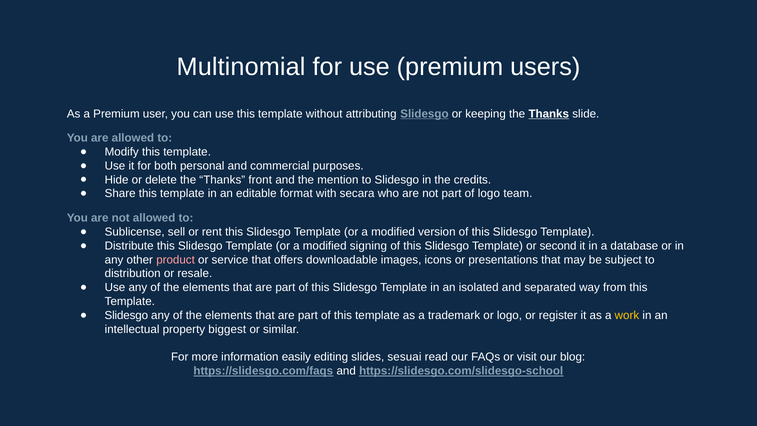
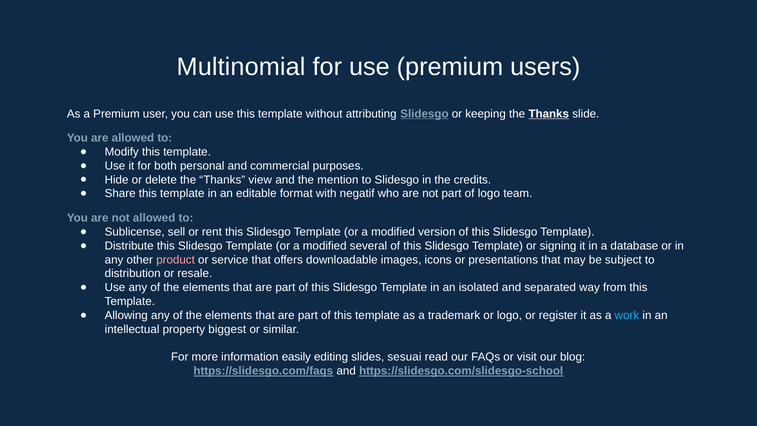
front: front -> view (260, 180)
secara: secara -> negatif (357, 194)
signing: signing -> several (368, 246)
second: second -> signing (558, 246)
Slidesgo: Slidesgo -> Allowing (126, 315)
work colour: yellow -> light blue (627, 315)
